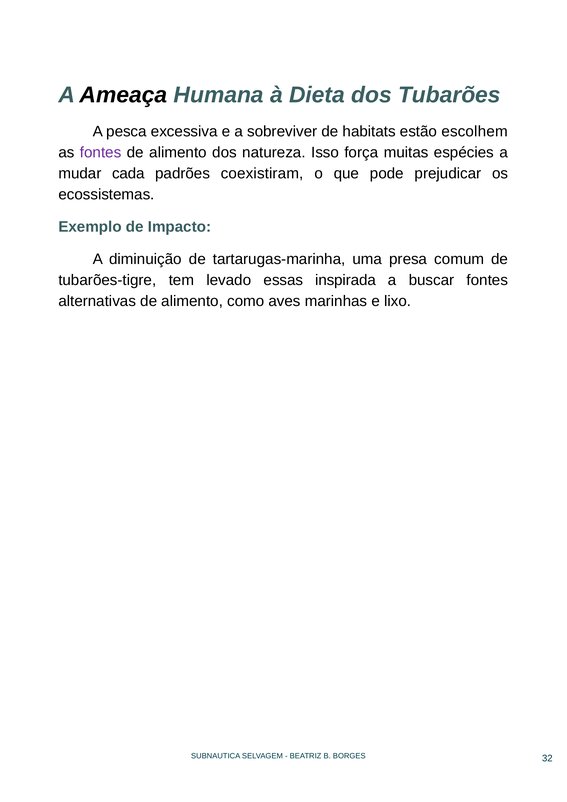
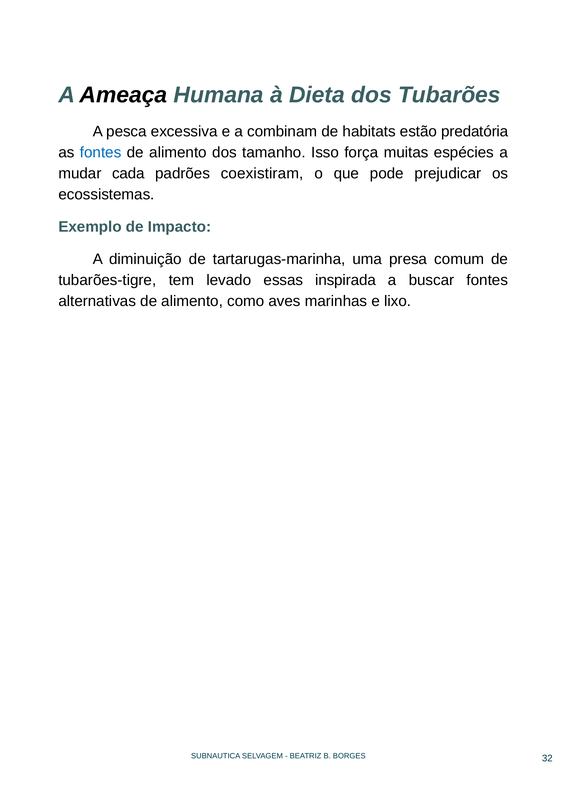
sobreviver: sobreviver -> combinam (282, 131)
escolhem: escolhem -> predatória (475, 131)
fontes colour: purple -> blue (101, 152)
natureza: natureza -> tamanho (274, 152)
